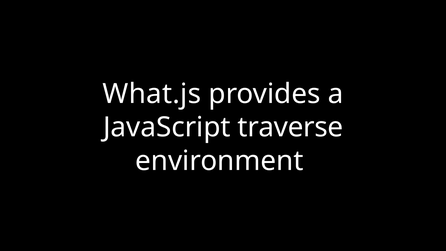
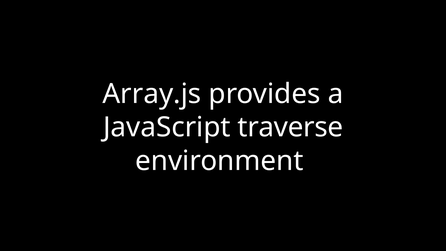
What.js: What.js -> Array.js (152, 94)
